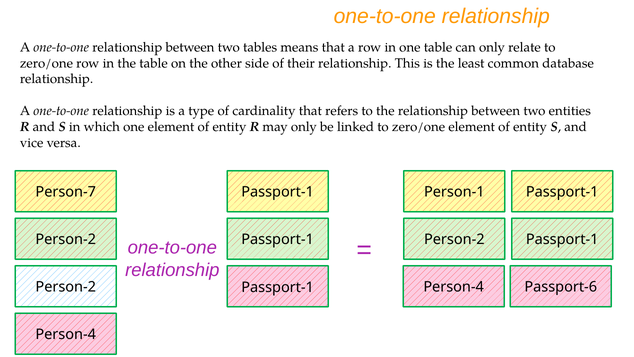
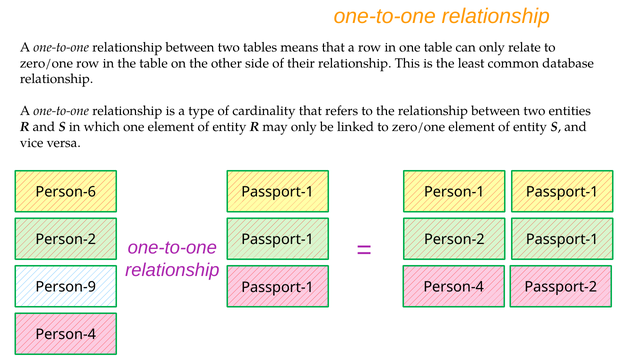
Person-7: Person-7 -> Person-6 (66, 192)
Person-2: Person-2 -> Person-9 (66, 287)
Passport-6: Passport-6 -> Passport-2 (561, 287)
